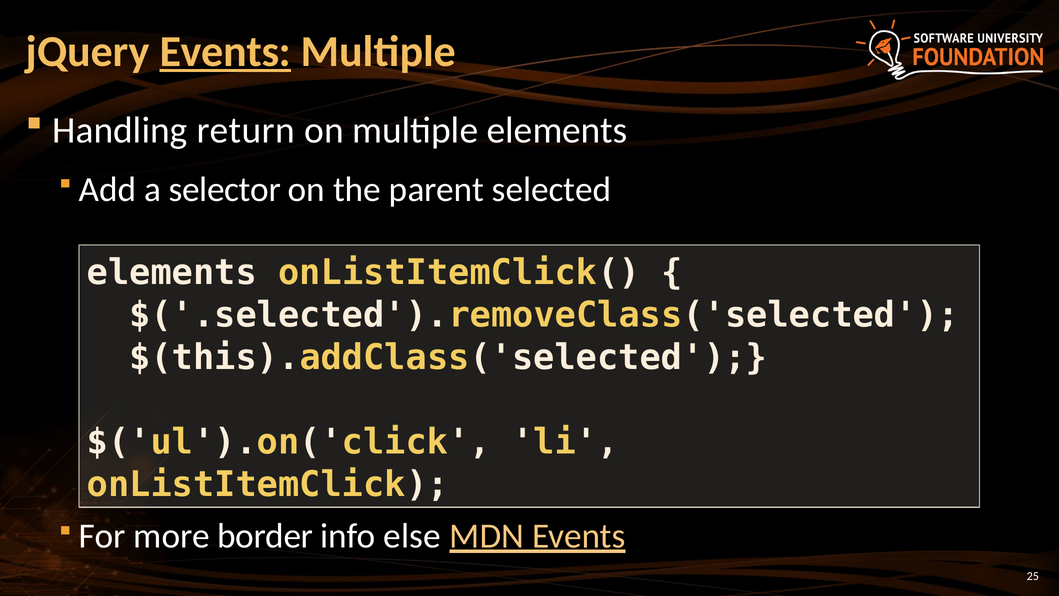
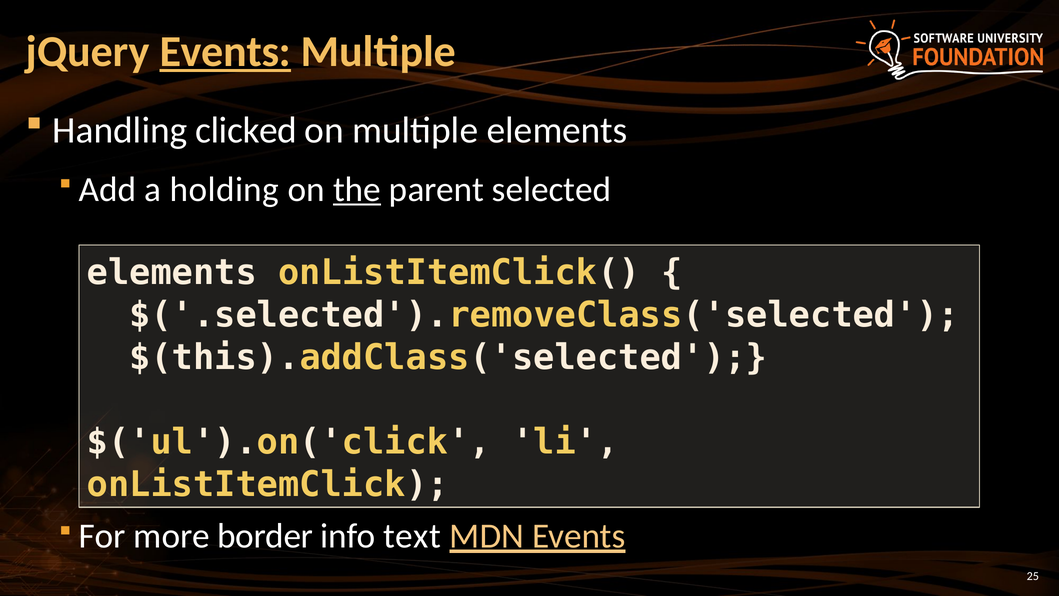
return: return -> clicked (246, 131)
selector: selector -> holding (224, 189)
the underline: none -> present (357, 189)
else: else -> text (412, 536)
